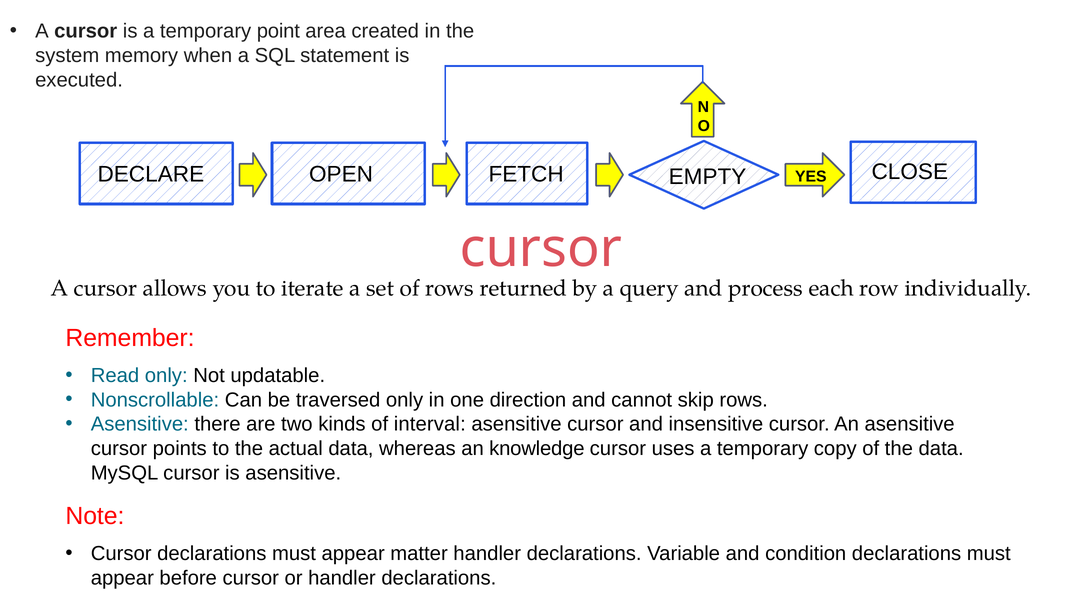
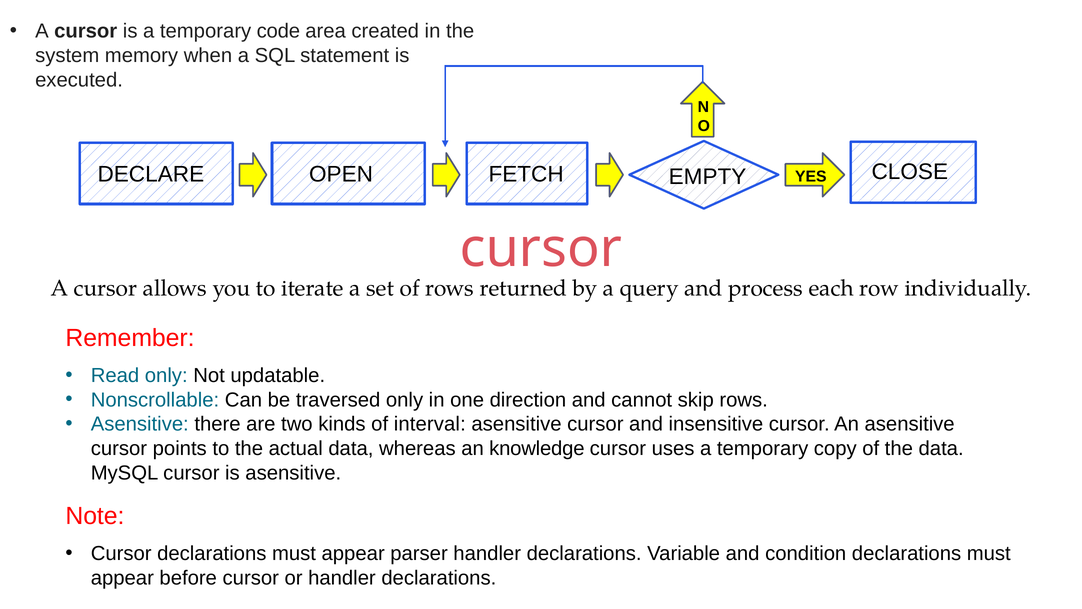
point: point -> code (278, 31)
matter: matter -> parser (419, 553)
